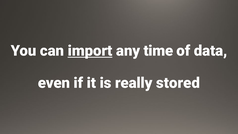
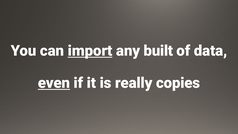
time: time -> built (158, 51)
even underline: none -> present (54, 83)
stored: stored -> copies (178, 83)
